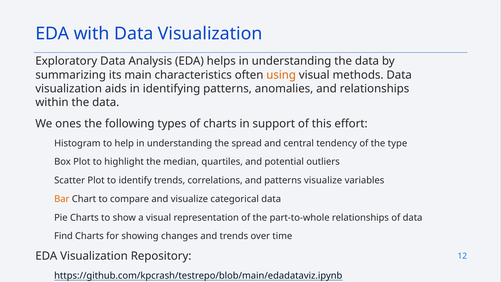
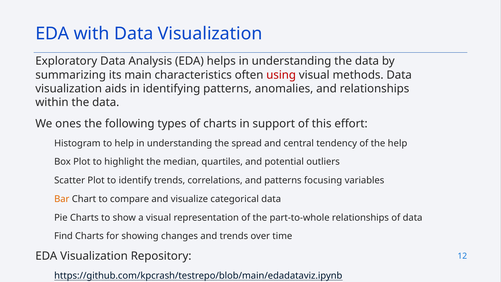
using colour: orange -> red (281, 75)
the type: type -> help (398, 143)
patterns visualize: visualize -> focusing (323, 180)
